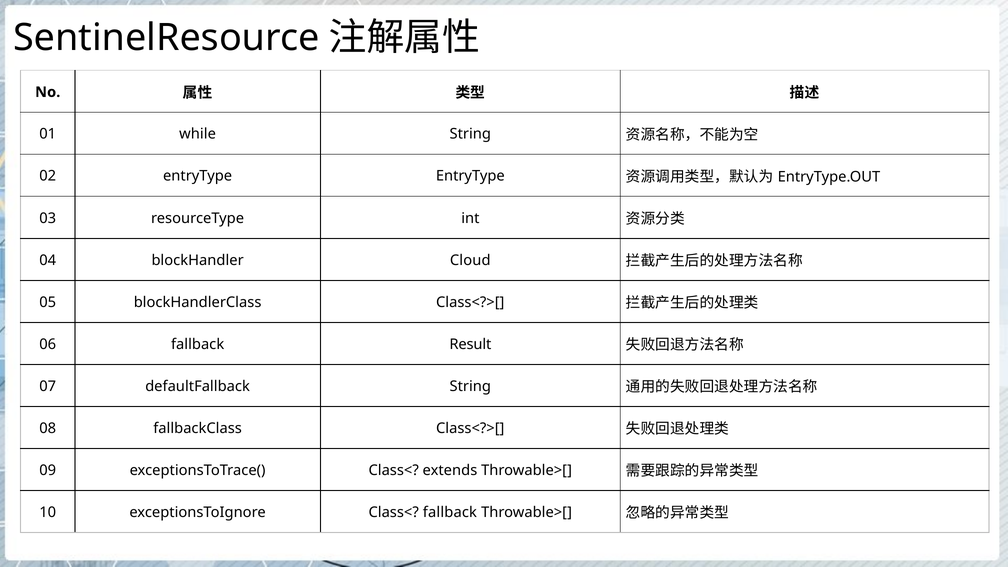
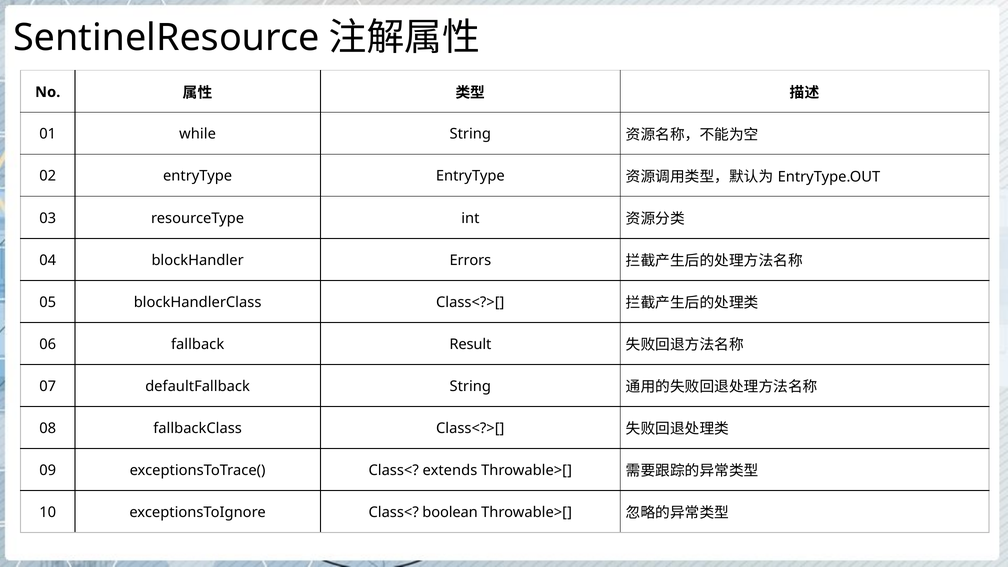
Cloud: Cloud -> Errors (470, 260)
Class< fallback: fallback -> boolean (450, 512)
